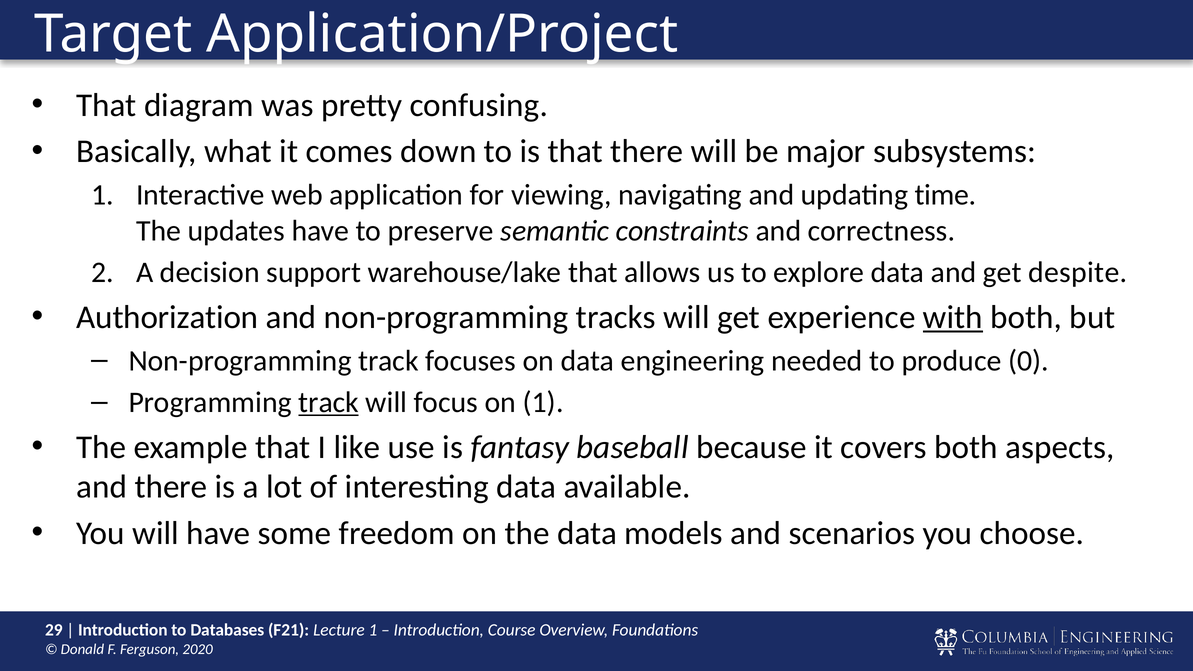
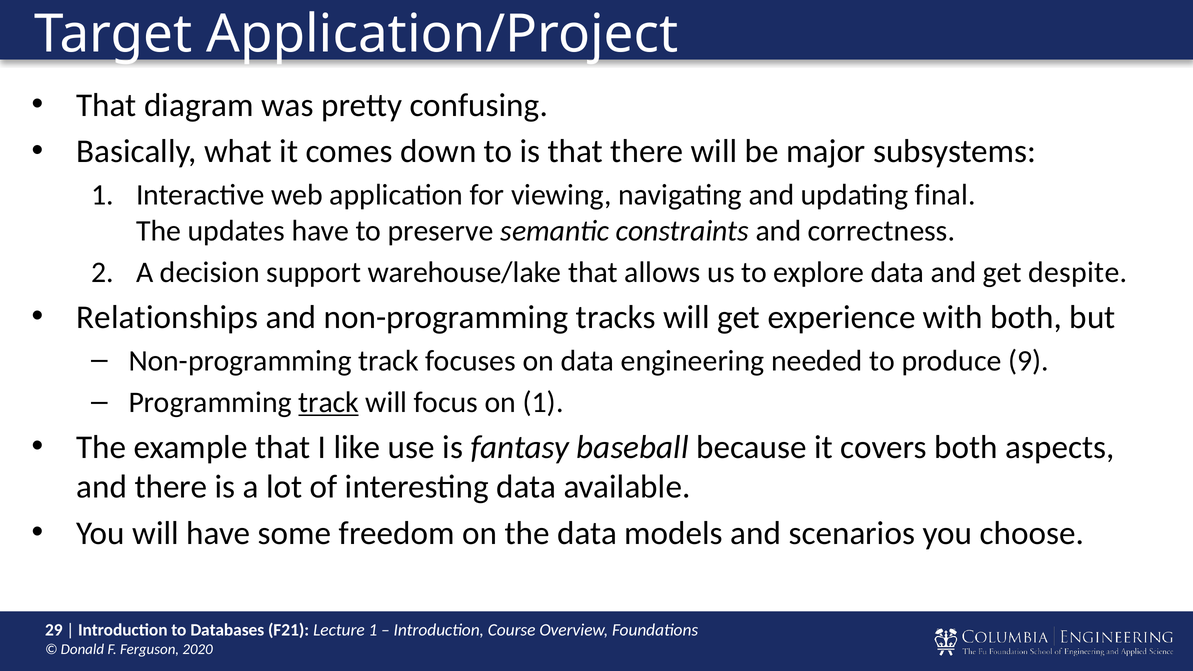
time: time -> final (945, 195)
Authorization: Authorization -> Relationships (167, 317)
with underline: present -> none (953, 317)
0: 0 -> 9 (1029, 361)
